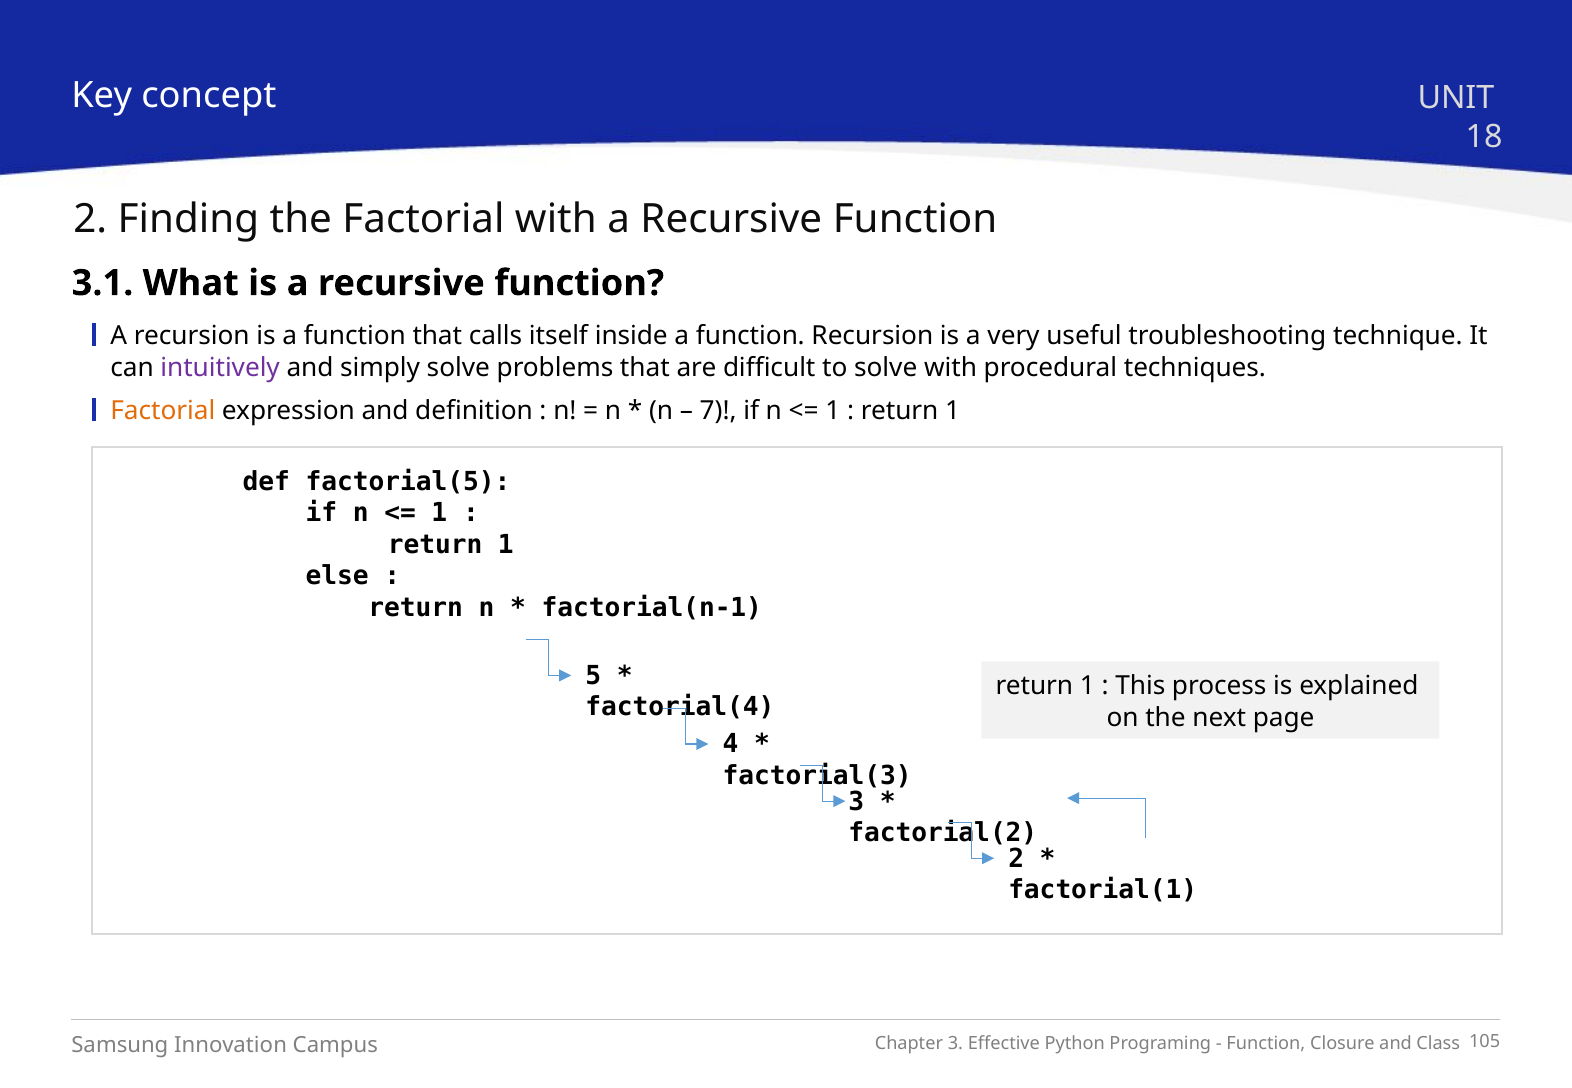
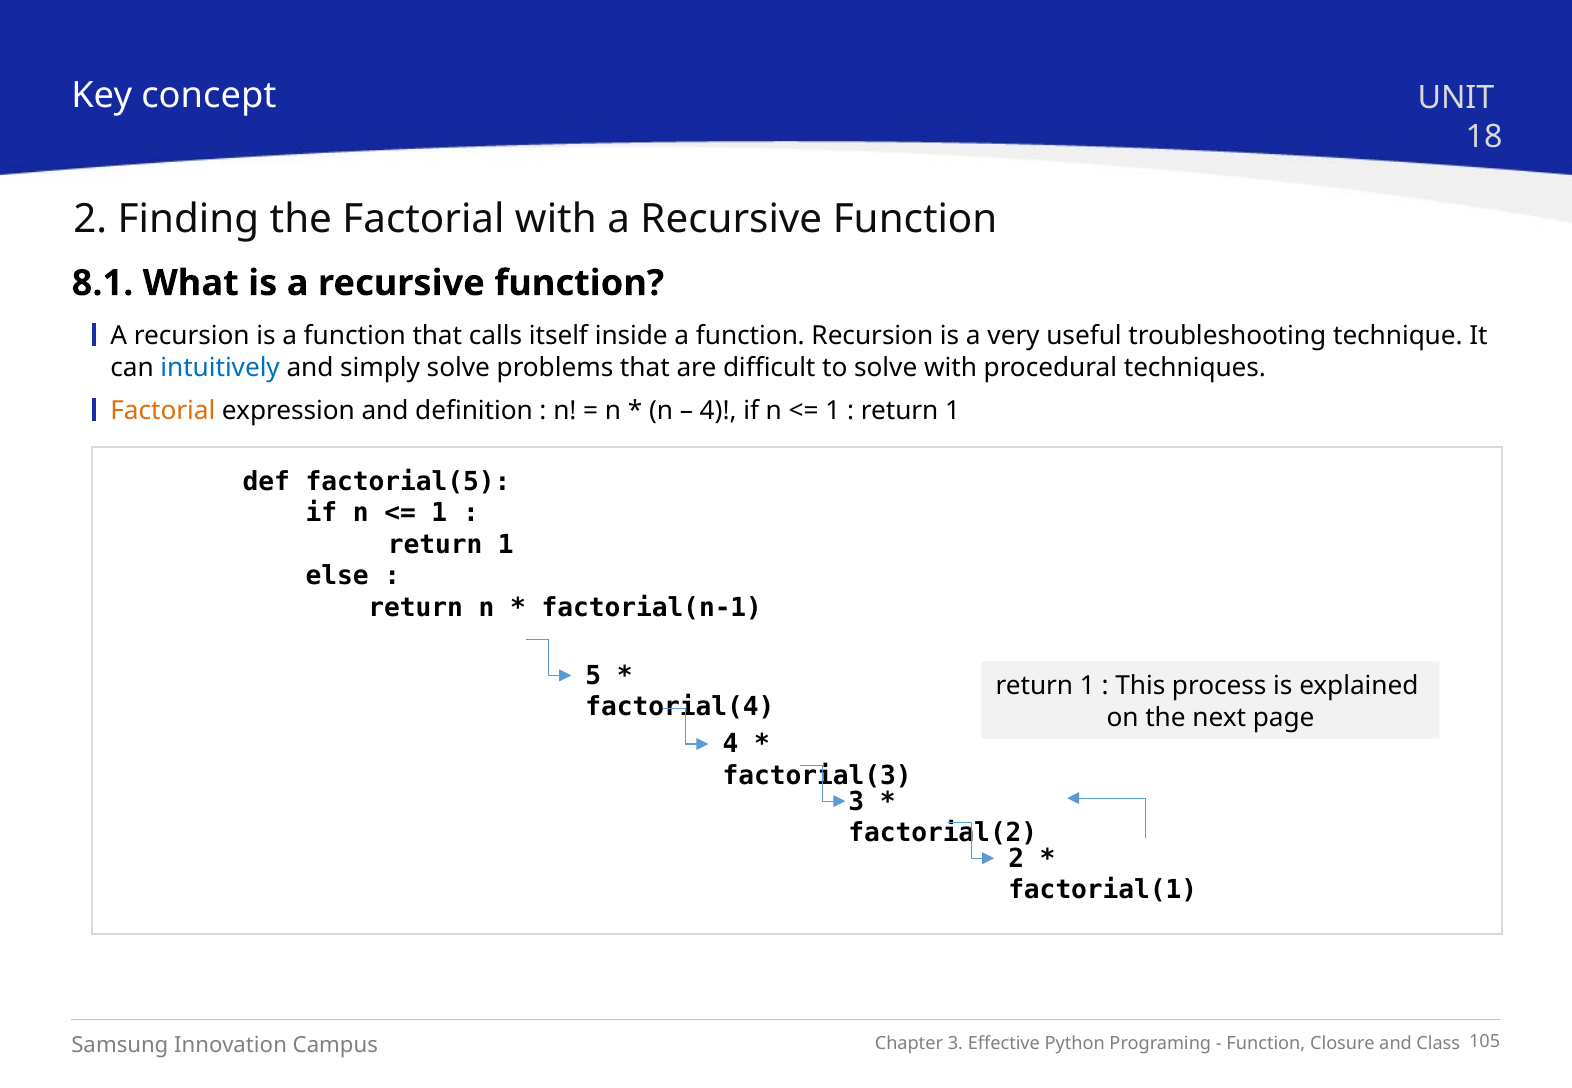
3.1: 3.1 -> 8.1 (103, 283)
intuitively colour: purple -> blue (220, 368)
7: 7 -> 4 (718, 411)
